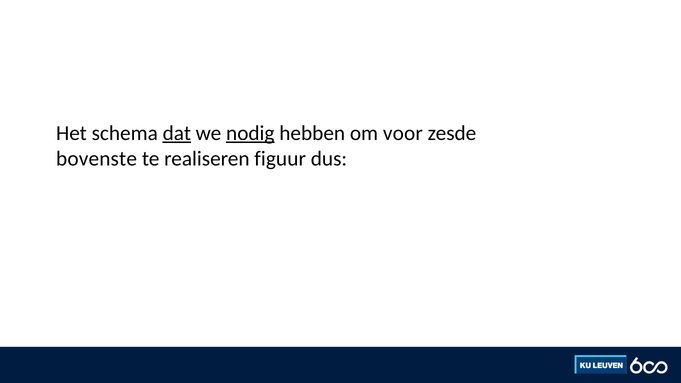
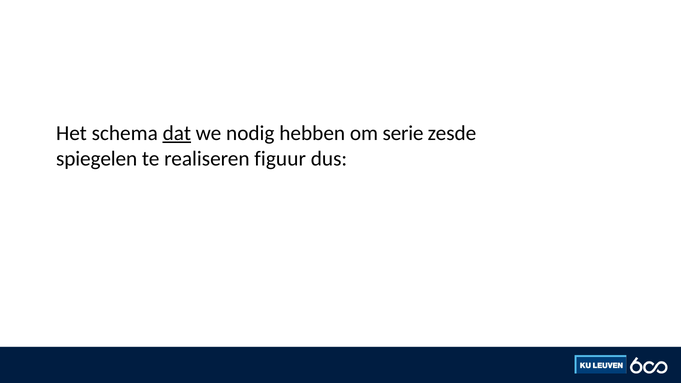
nodig underline: present -> none (250, 133)
voor: voor -> serie (403, 133)
bovenste: bovenste -> spiegelen (97, 159)
